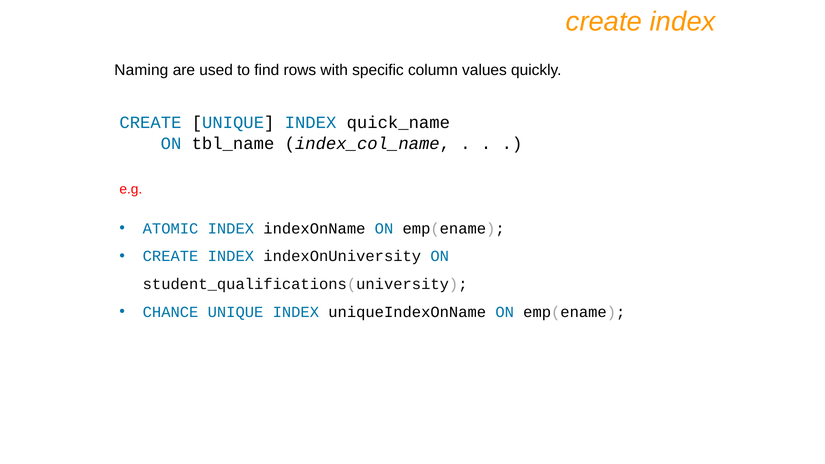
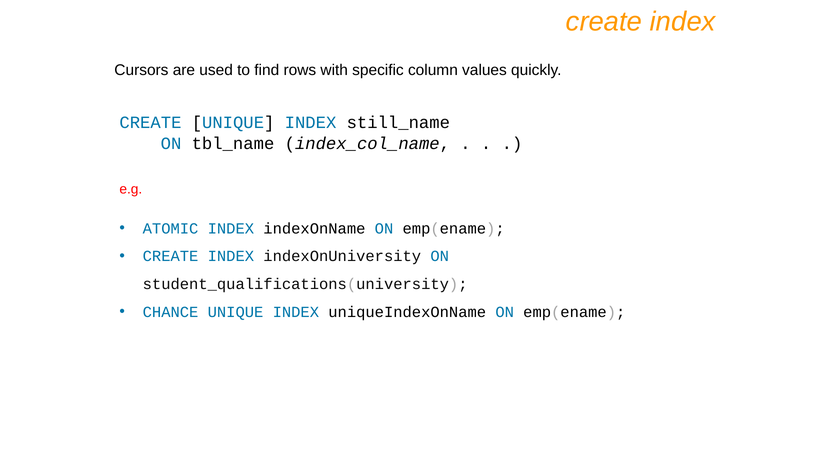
Naming: Naming -> Cursors (141, 70)
quick_name: quick_name -> still_name (398, 123)
